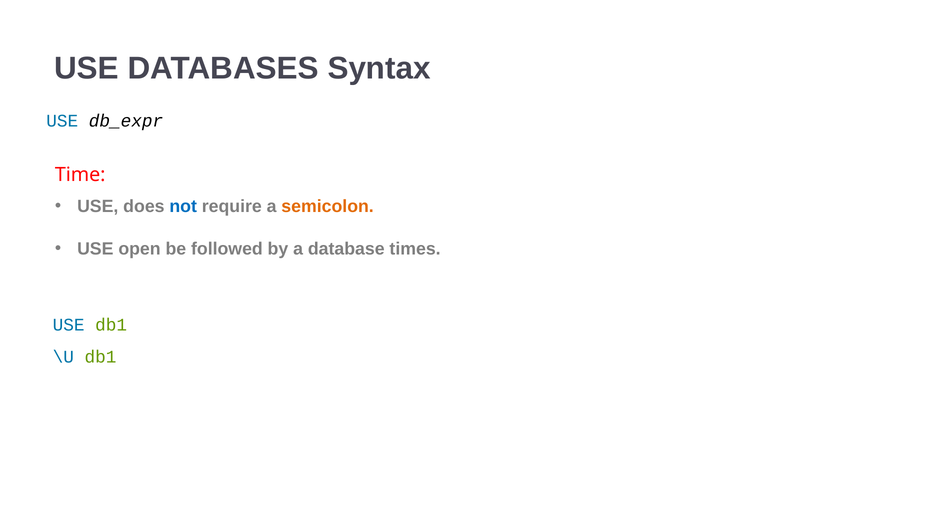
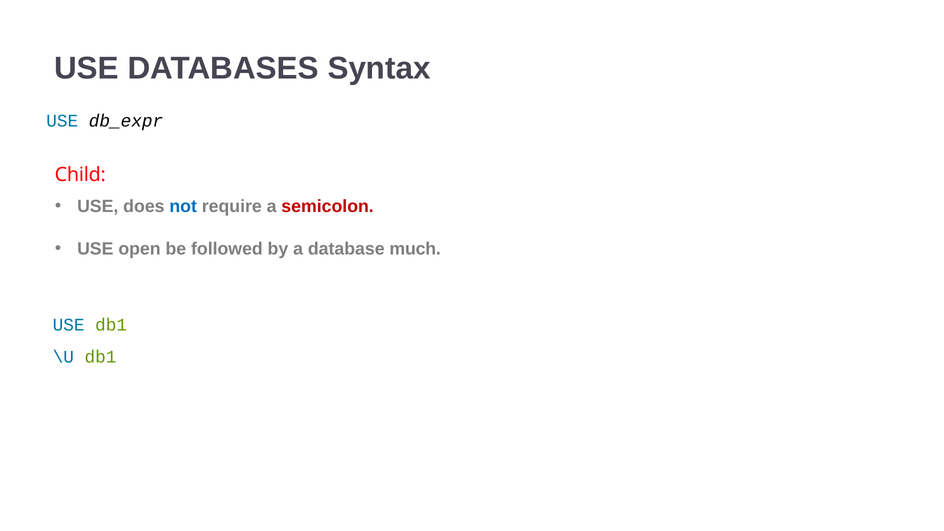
Time: Time -> Child (80, 175)
semicolon colour: orange -> red (328, 207)
times: times -> much (415, 249)
